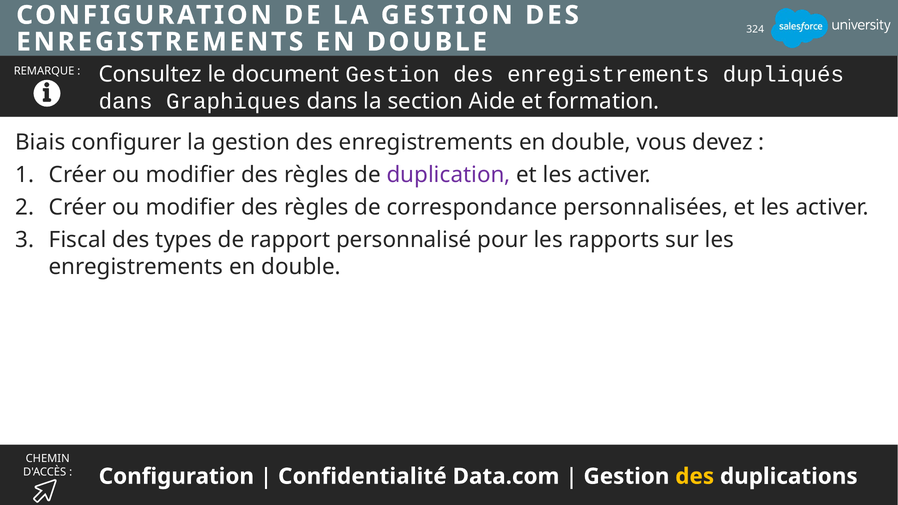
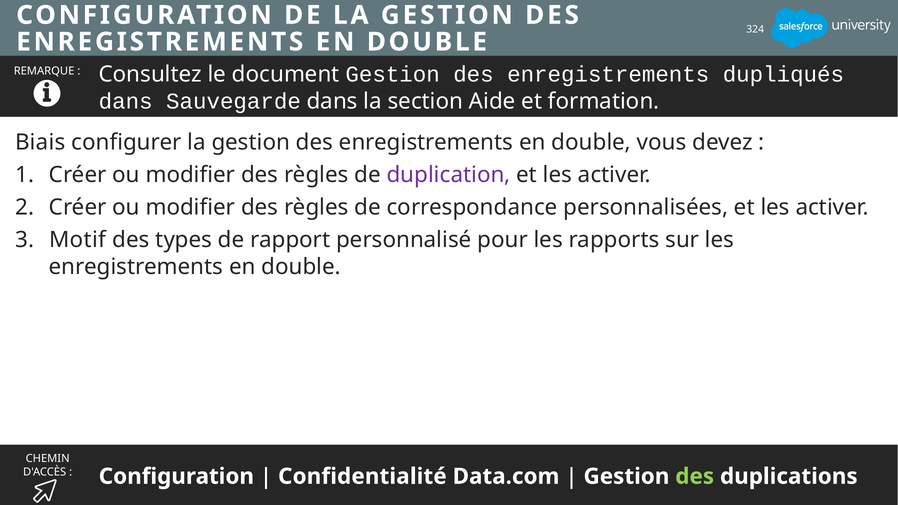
Graphiques: Graphiques -> Sauvegarde (233, 101)
Fiscal: Fiscal -> Motif (78, 240)
des colour: yellow -> light green (695, 476)
